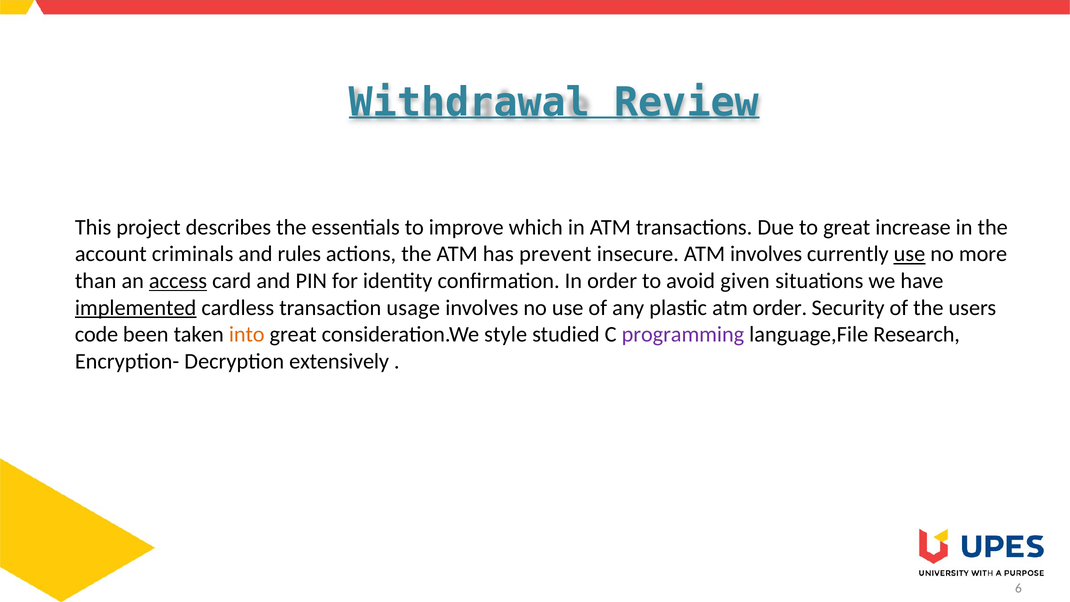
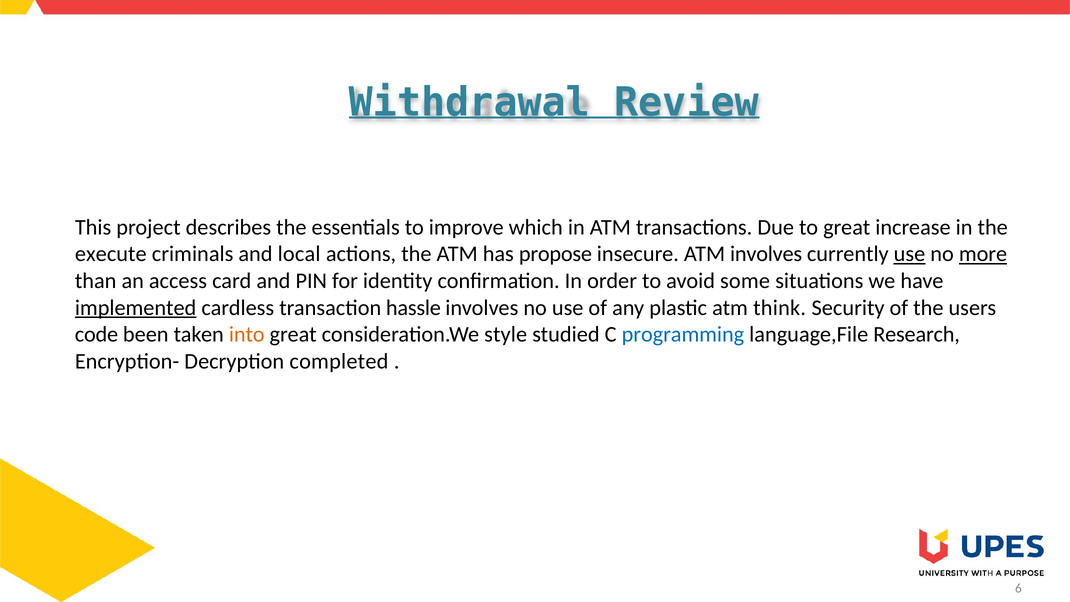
account: account -> execute (111, 254)
rules: rules -> local (299, 254)
prevent: prevent -> propose (556, 254)
more underline: none -> present (983, 254)
access underline: present -> none (178, 281)
given: given -> some (745, 281)
usage: usage -> hassle (413, 308)
atm order: order -> think (780, 308)
programming colour: purple -> blue (683, 334)
extensively: extensively -> completed (339, 361)
